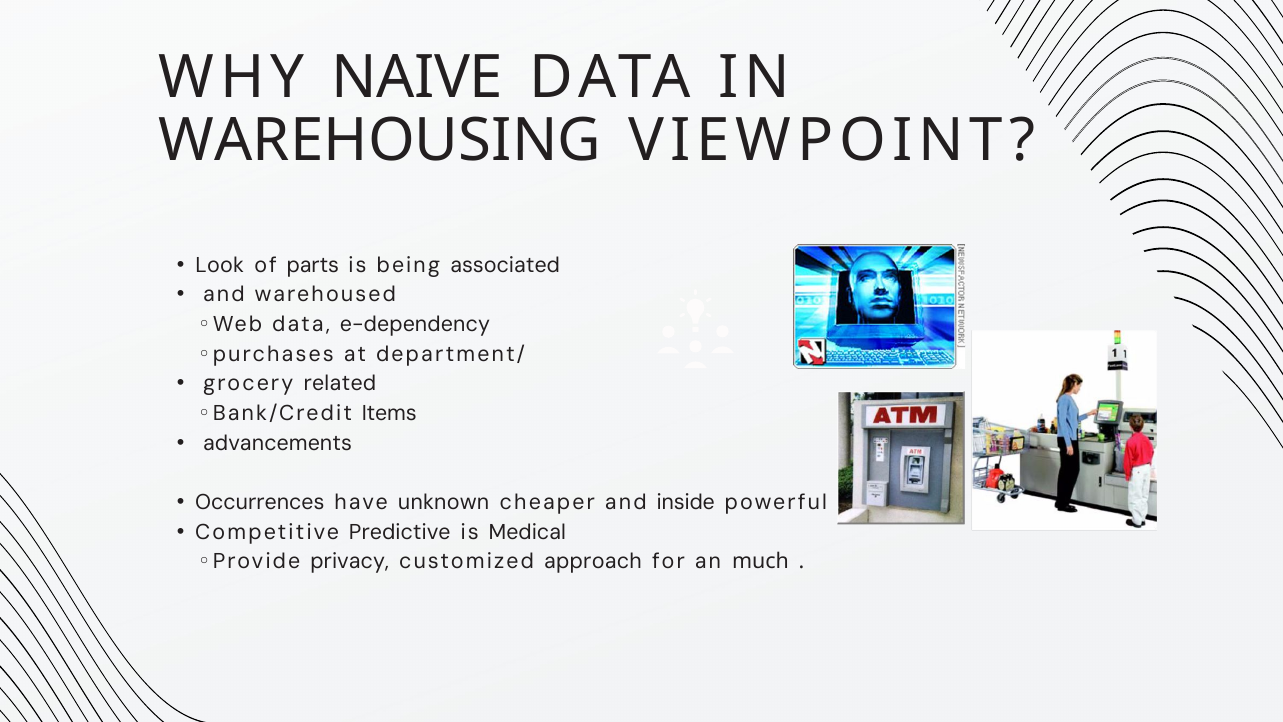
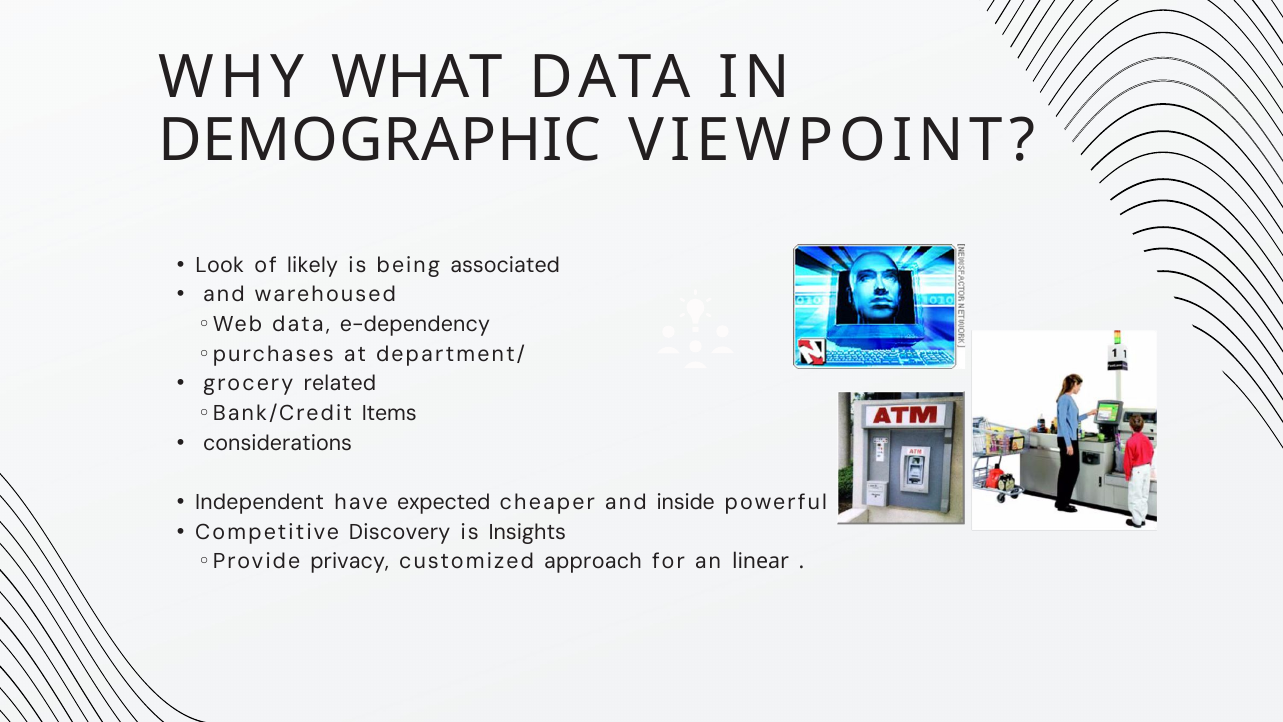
NAIVE: NAIVE -> WHAT (417, 77)
WAREHOUSING: WAREHOUSING -> DEMOGRAPHIC (380, 140)
parts: parts -> likely (313, 265)
advancements: advancements -> considerations (278, 443)
Occurrences: Occurrences -> Independent (260, 502)
unknown: unknown -> expected (444, 502)
Predictive: Predictive -> Discovery (400, 532)
Medical: Medical -> Insights (527, 532)
much: much -> linear (761, 562)
